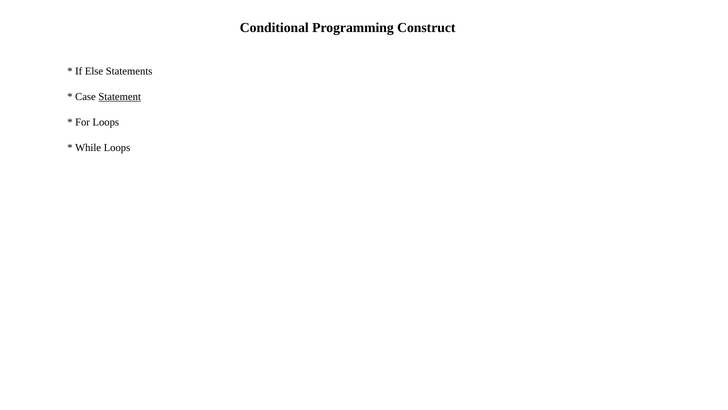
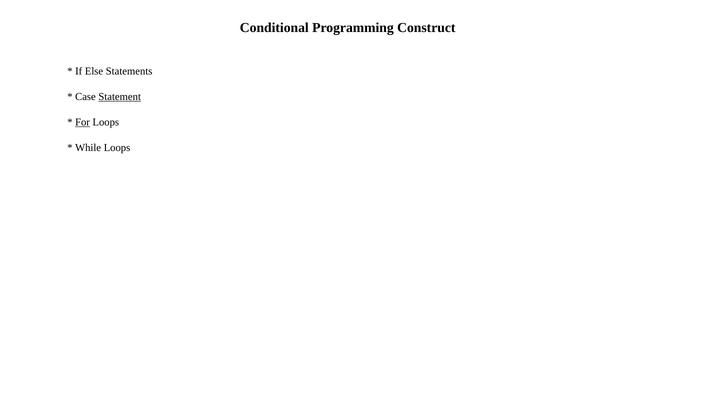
For underline: none -> present (83, 122)
